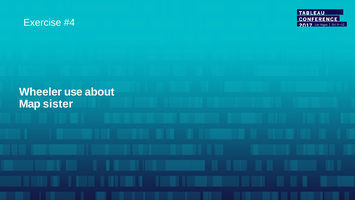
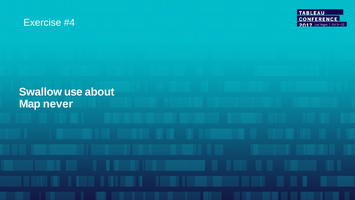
Wheeler: Wheeler -> Swallow (40, 92)
sister: sister -> never (58, 104)
